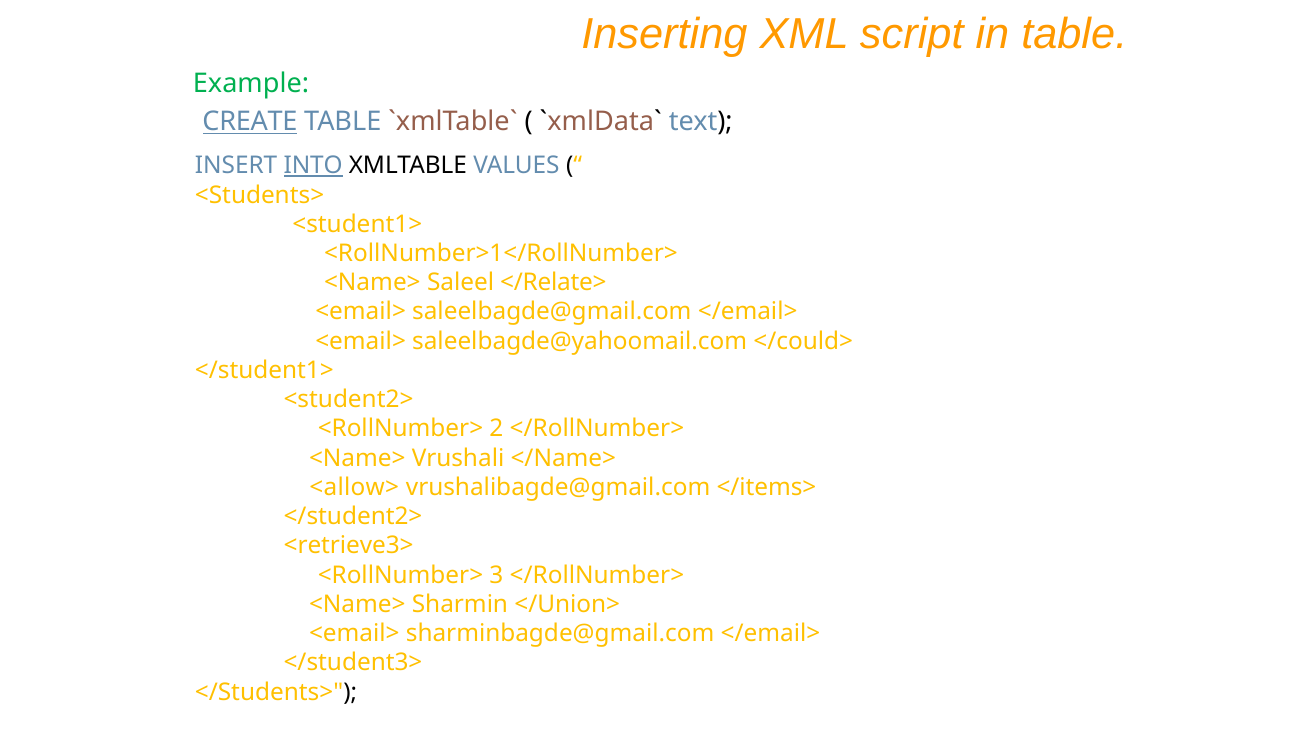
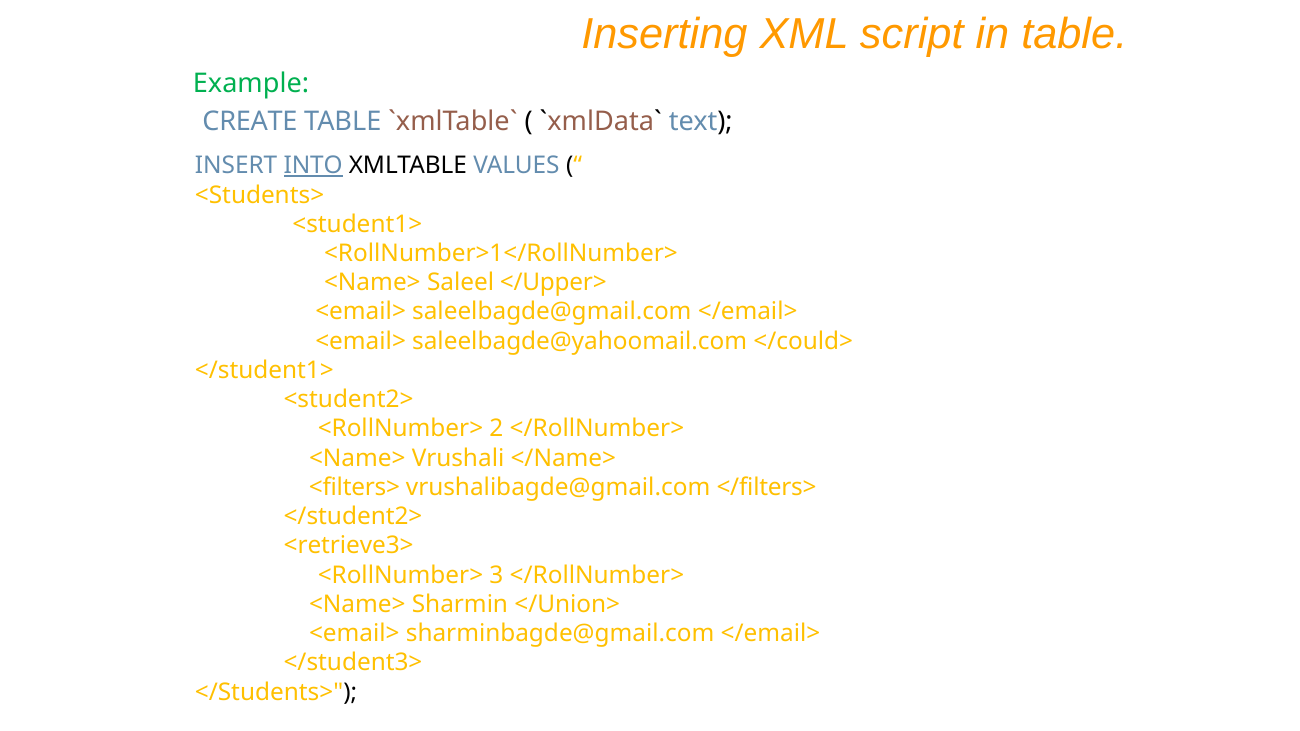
CREATE underline: present -> none (250, 122)
</Relate>: </Relate> -> </Upper> (553, 283)
<allow>: <allow> -> <filters> (354, 488)
</items>: </items> -> </filters> (767, 488)
